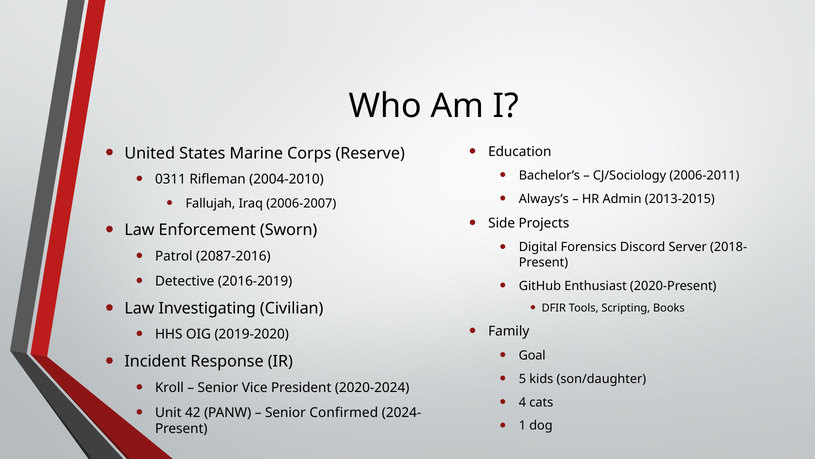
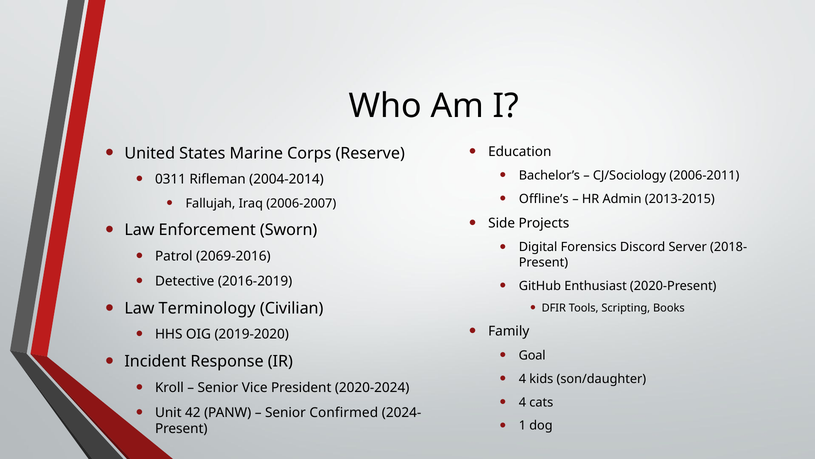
2004-2010: 2004-2010 -> 2004-2014 (286, 179)
Always’s: Always’s -> Offline’s (544, 199)
2087-2016: 2087-2016 -> 2069-2016 (233, 256)
Investigating: Investigating -> Terminology (207, 308)
5: 5 -> 4 (522, 378)
